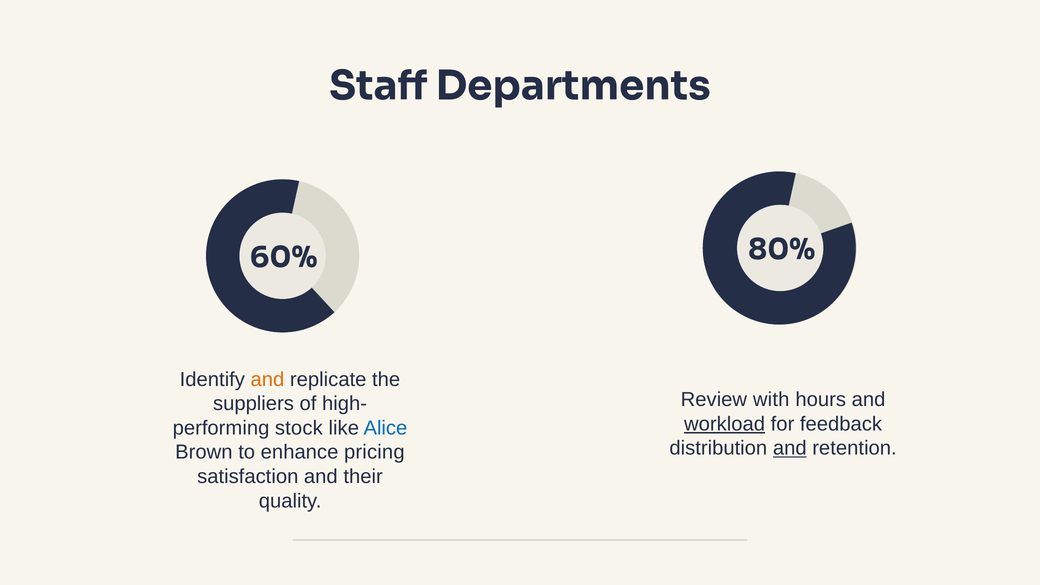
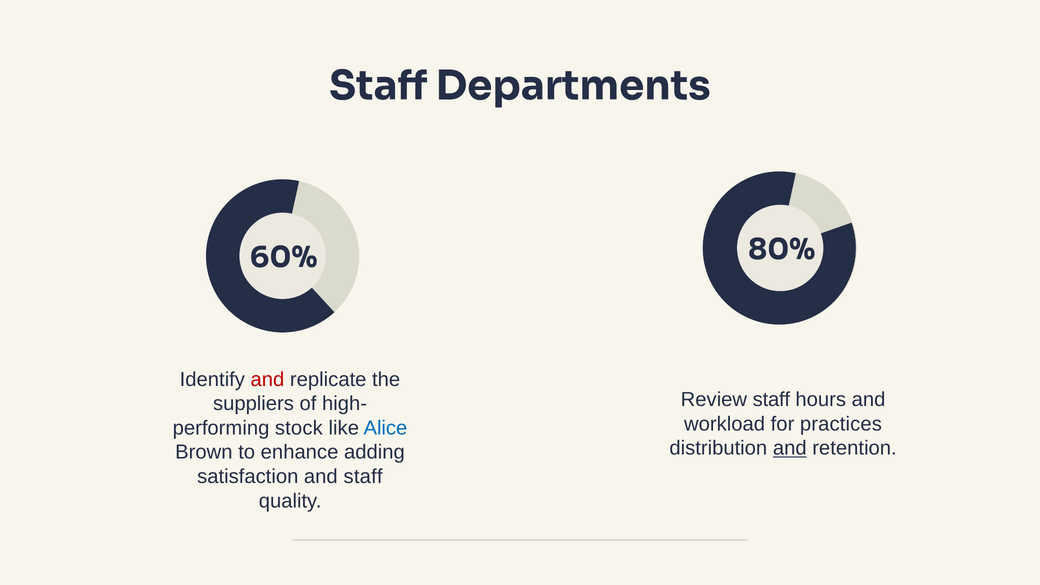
and colour: orange -> red (267, 379)
Review with: with -> staff (771, 400)
workload underline: present -> none (725, 424)
feedback: feedback -> practices (841, 424)
pricing: pricing -> adding (374, 452)
and their: their -> staff (363, 477)
